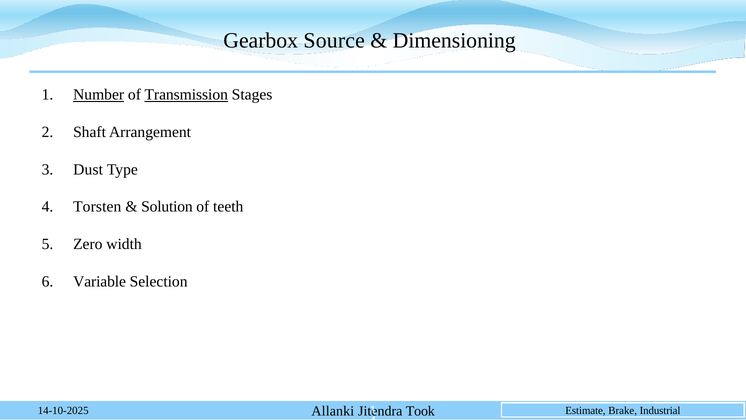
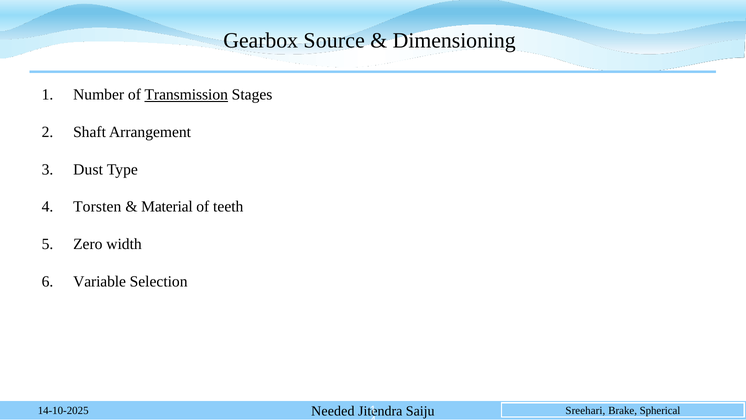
Number underline: present -> none (99, 95)
Solution: Solution -> Material (167, 207)
Allanki: Allanki -> Needed (333, 411)
Took: Took -> Saiju (420, 411)
Estimate: Estimate -> Sreehari (585, 410)
Industrial: Industrial -> Spherical (660, 410)
